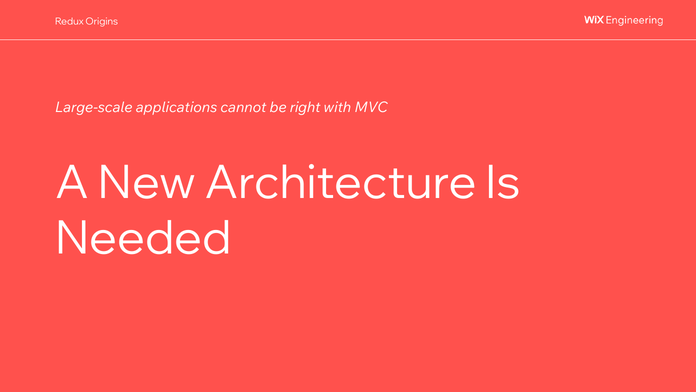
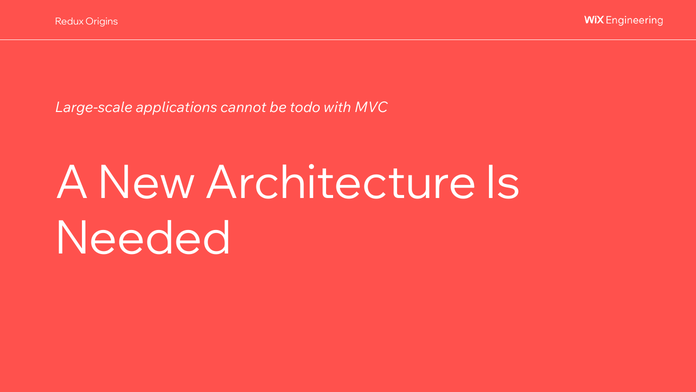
right: right -> todo (305, 108)
